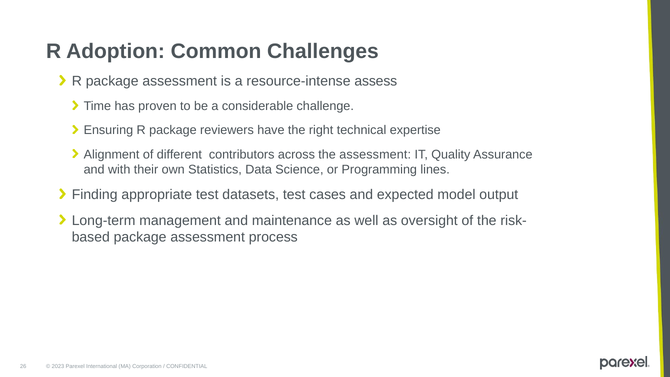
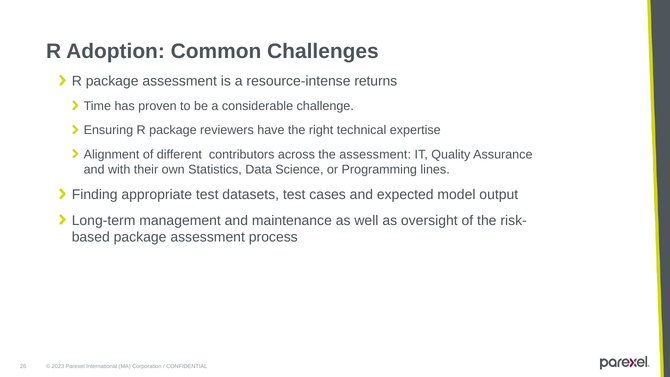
assess: assess -> returns (376, 81)
